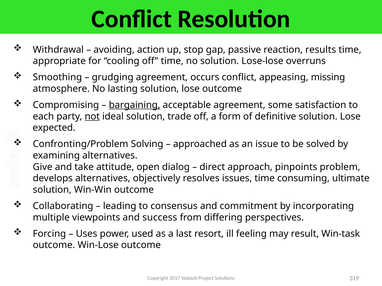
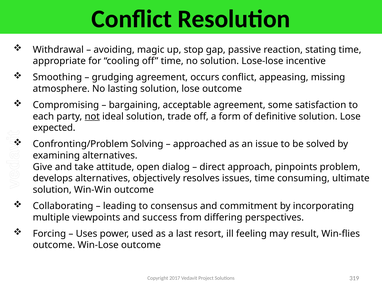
action: action -> magic (151, 50)
results: results -> stating (321, 50)
overruns: overruns -> incentive (306, 61)
bargaining underline: present -> none (135, 105)
Win-task: Win-task -> Win-flies (341, 234)
